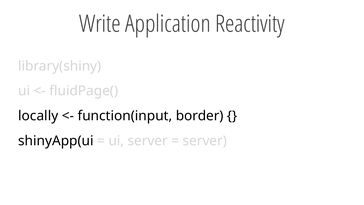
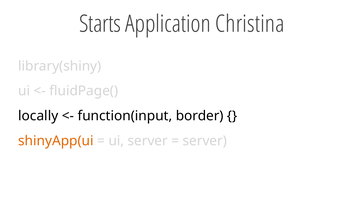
Write: Write -> Starts (100, 24)
Reactivity: Reactivity -> Christina (250, 24)
shinyApp(ui colour: black -> orange (56, 141)
